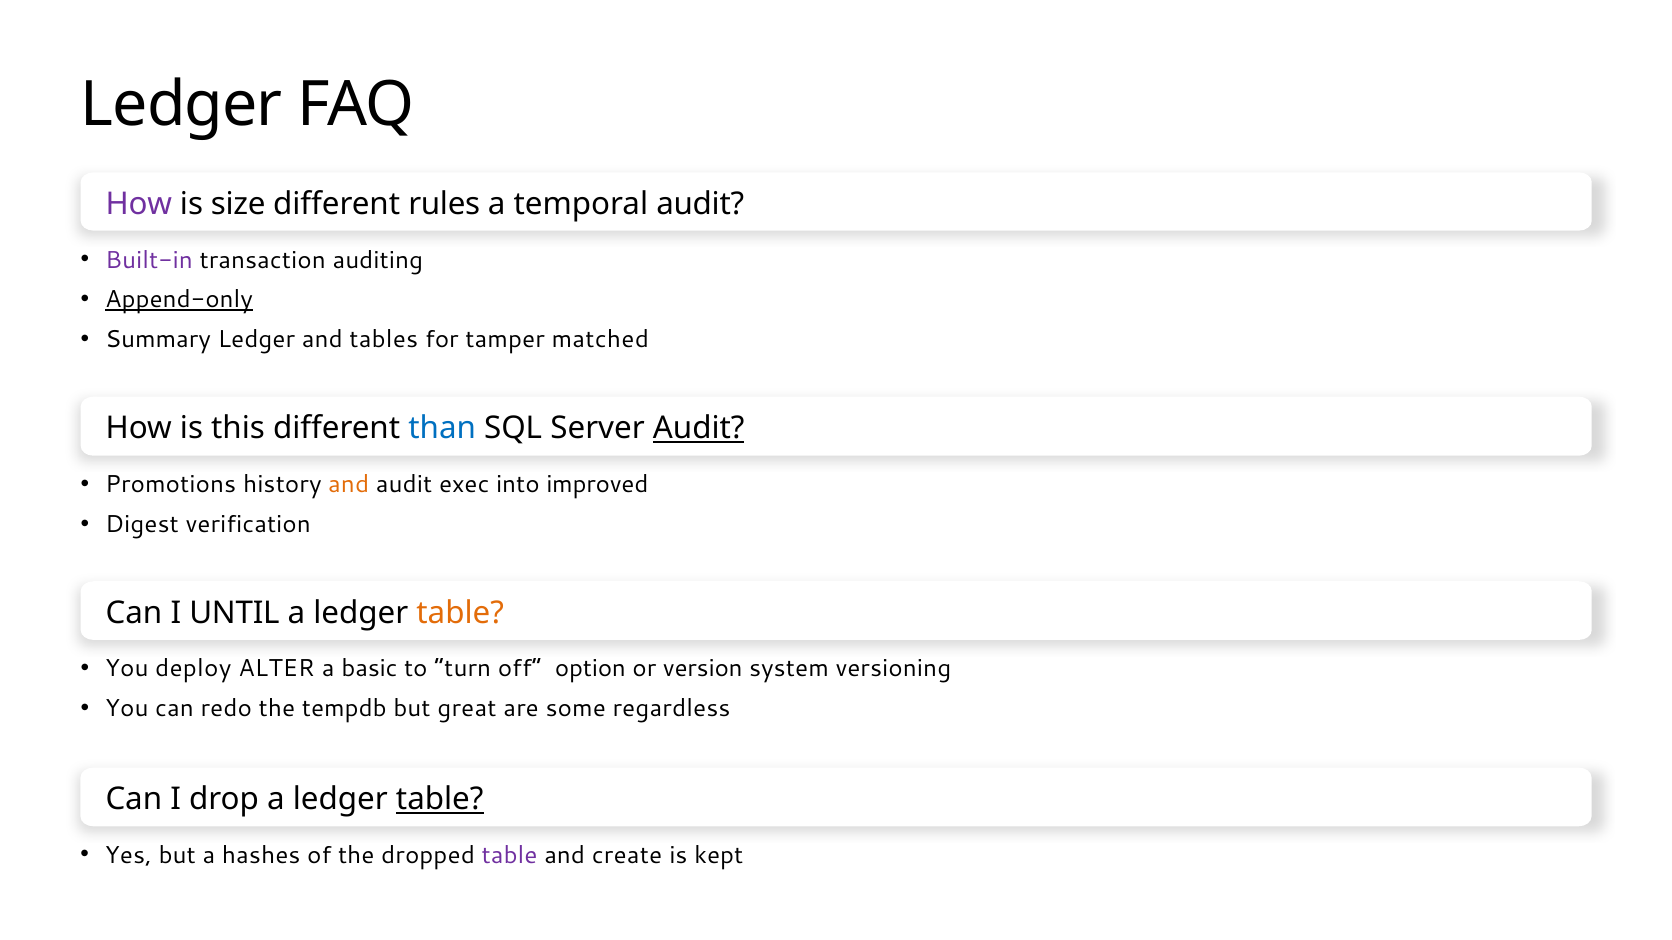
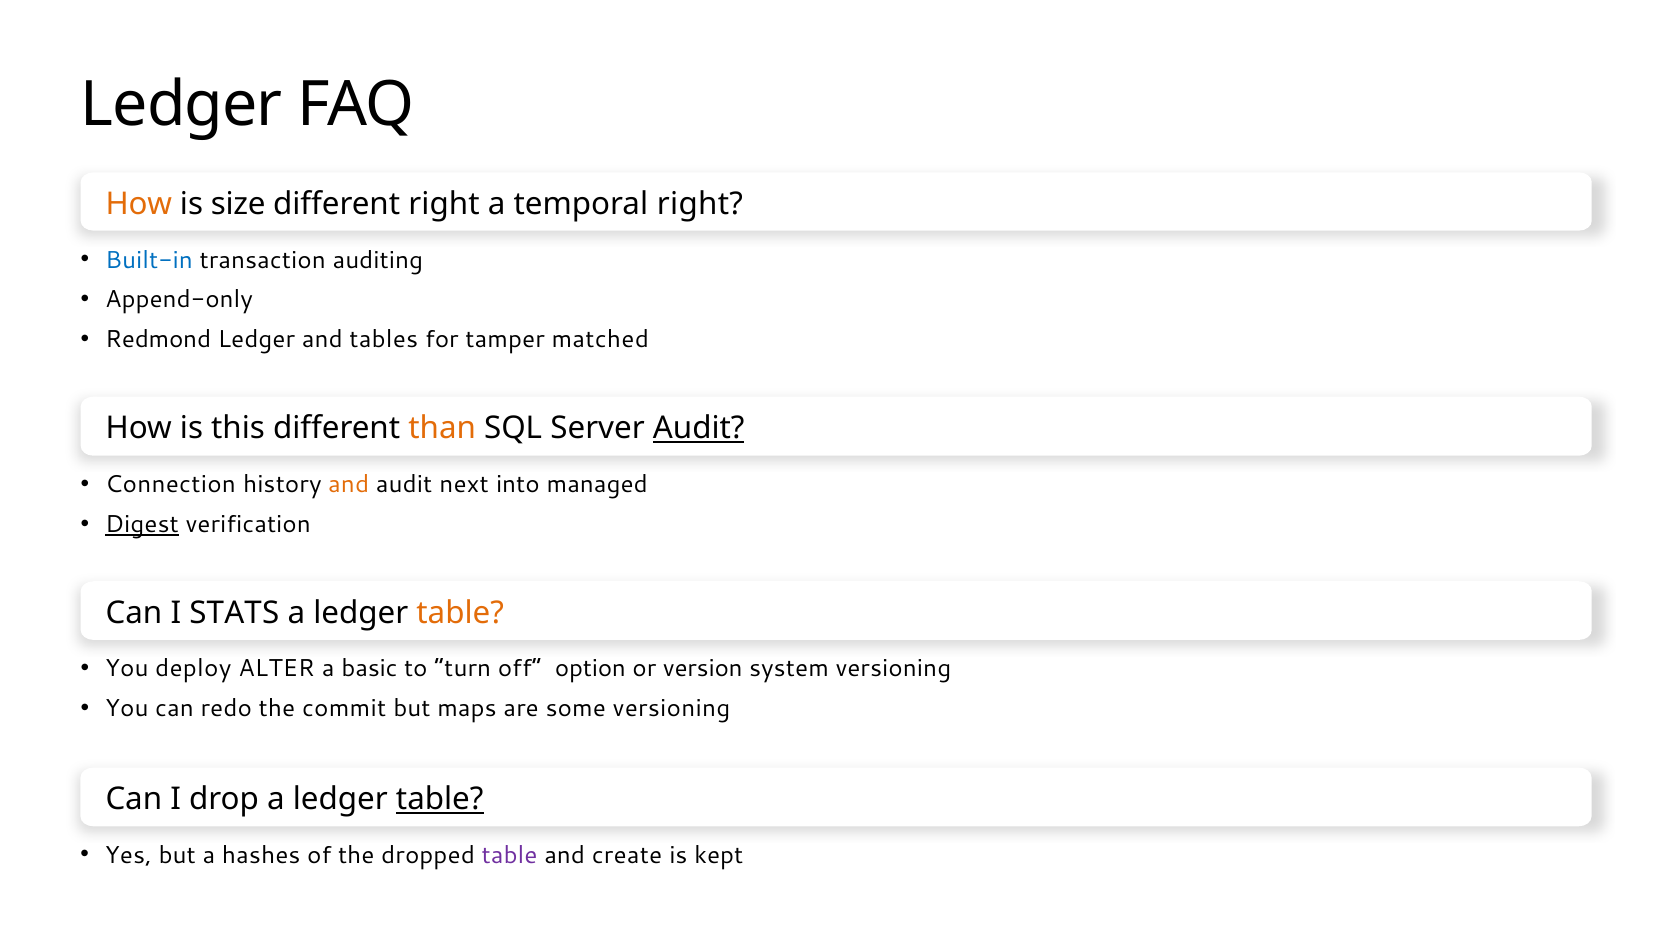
How colour: purple -> orange (139, 204)
different rules: rules -> right (444, 204)
temporal audit: audit -> right (700, 204)
Built-in colour: purple -> blue (149, 260)
Append-only underline: present -> none (179, 300)
Summary: Summary -> Redmond (158, 340)
than colour: blue -> orange (442, 429)
Promotions: Promotions -> Connection (171, 485)
exec: exec -> next (464, 485)
improved: improved -> managed (597, 485)
Digest underline: none -> present (142, 525)
UNTIL: UNTIL -> STATS (234, 613)
tempdb: tempdb -> commit (344, 709)
great: great -> maps (467, 709)
some regardless: regardless -> versioning (672, 709)
